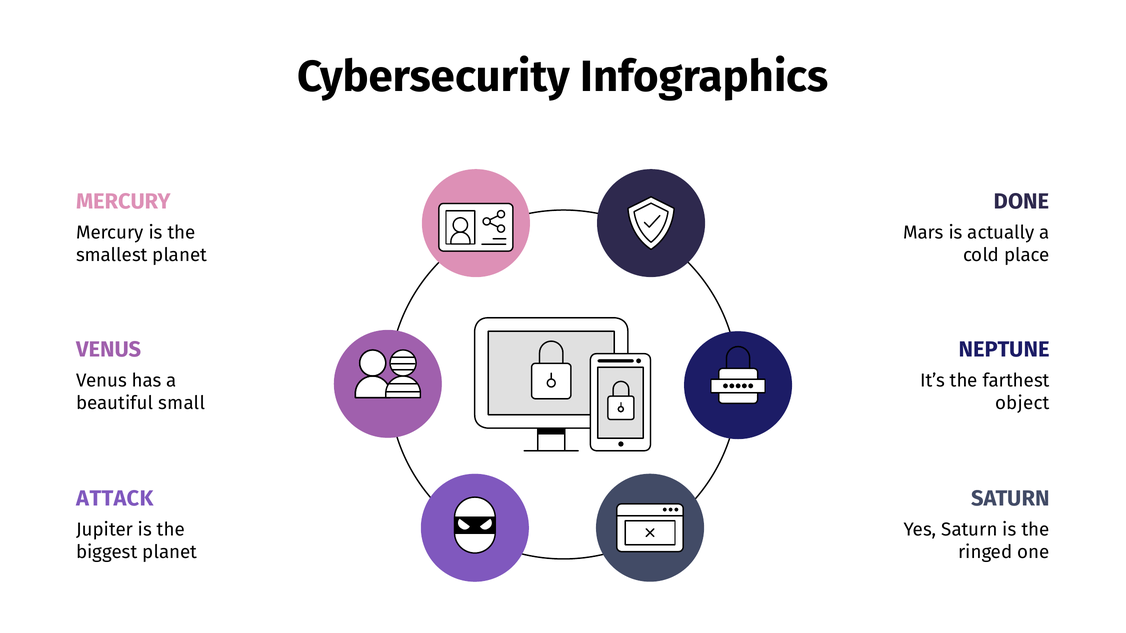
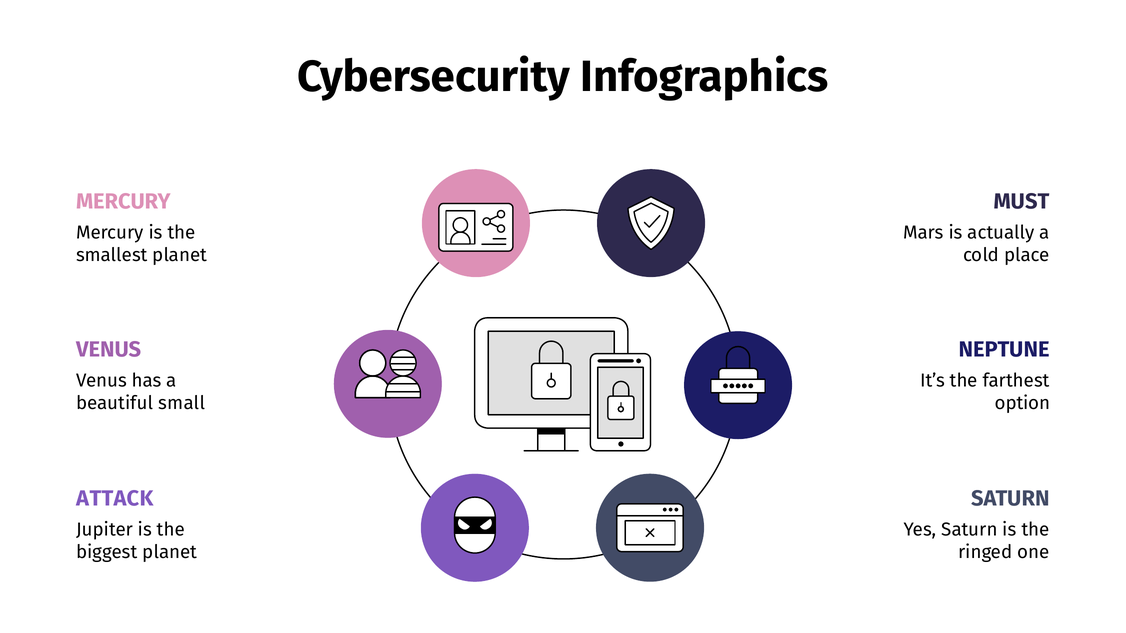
DONE: DONE -> MUST (1022, 202)
object: object -> option (1023, 403)
